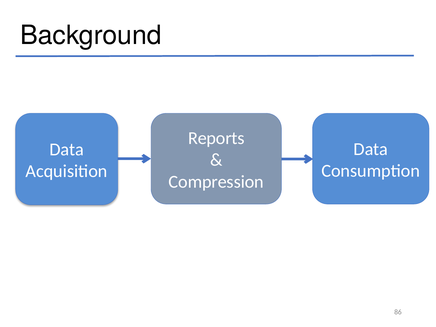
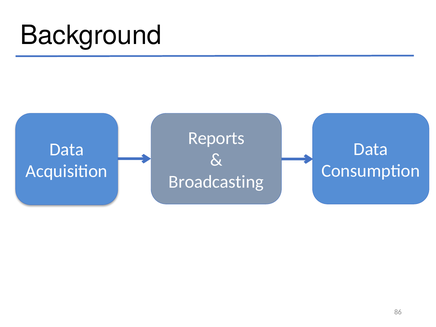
Compression: Compression -> Broadcasting (216, 182)
